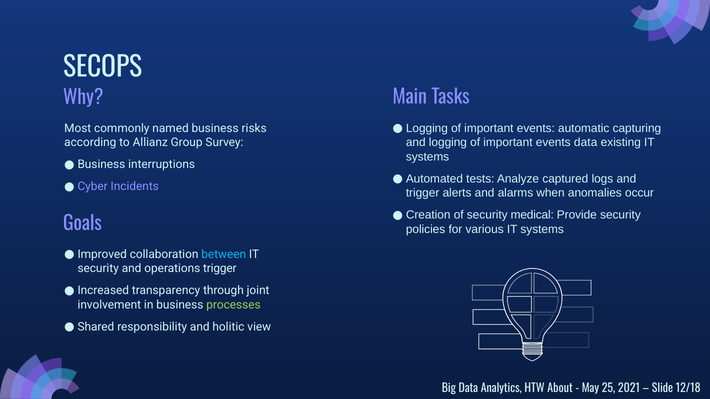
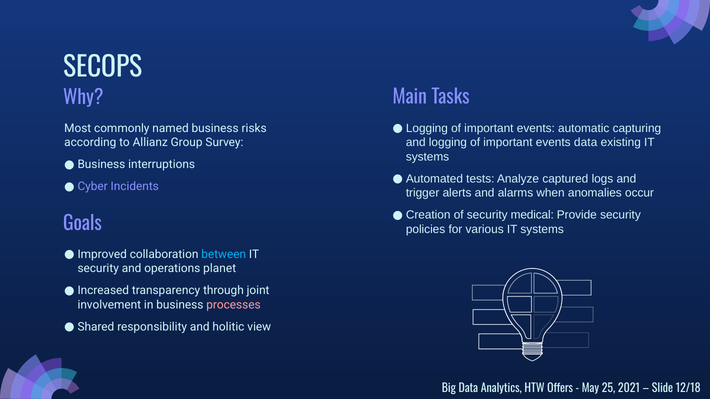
operations trigger: trigger -> planet (220, 269)
processes colour: light green -> pink (233, 305)
About: About -> Offers (560, 389)
